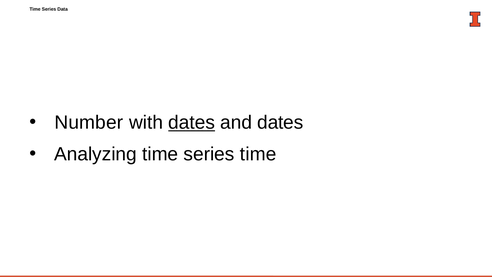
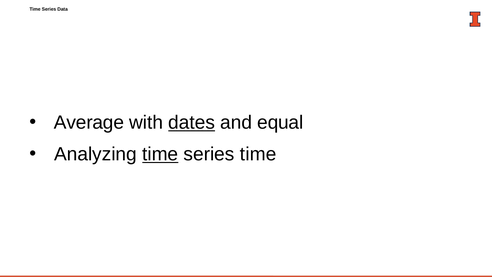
Number: Number -> Average (89, 123)
and dates: dates -> equal (280, 123)
time underline: none -> present (160, 154)
